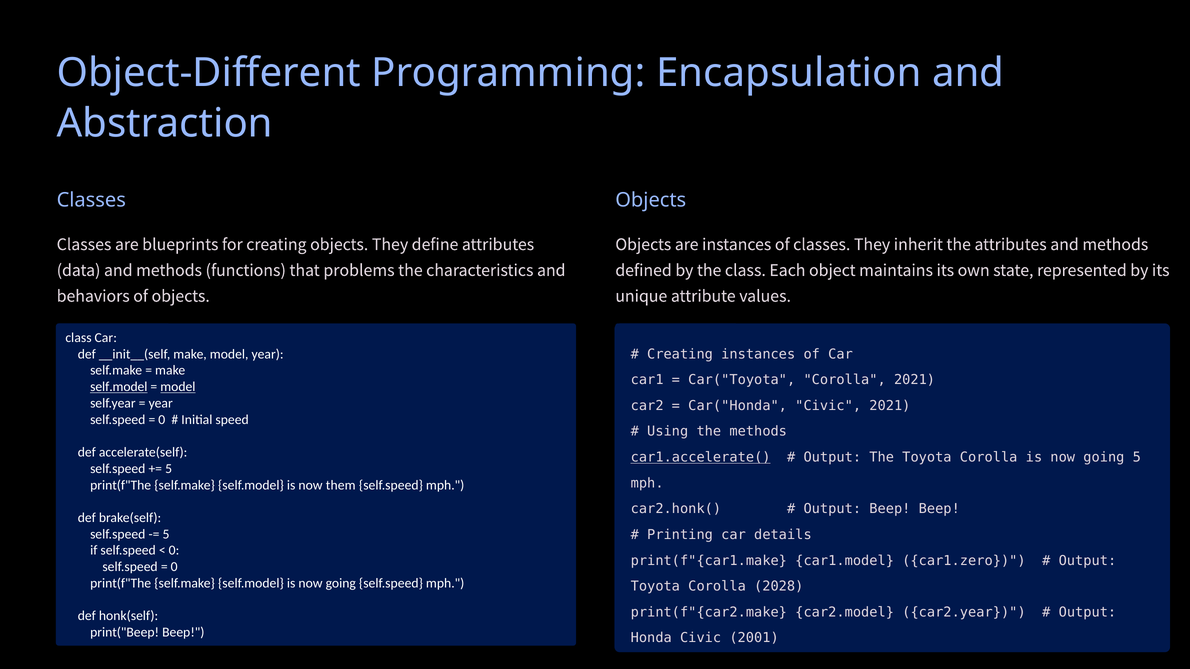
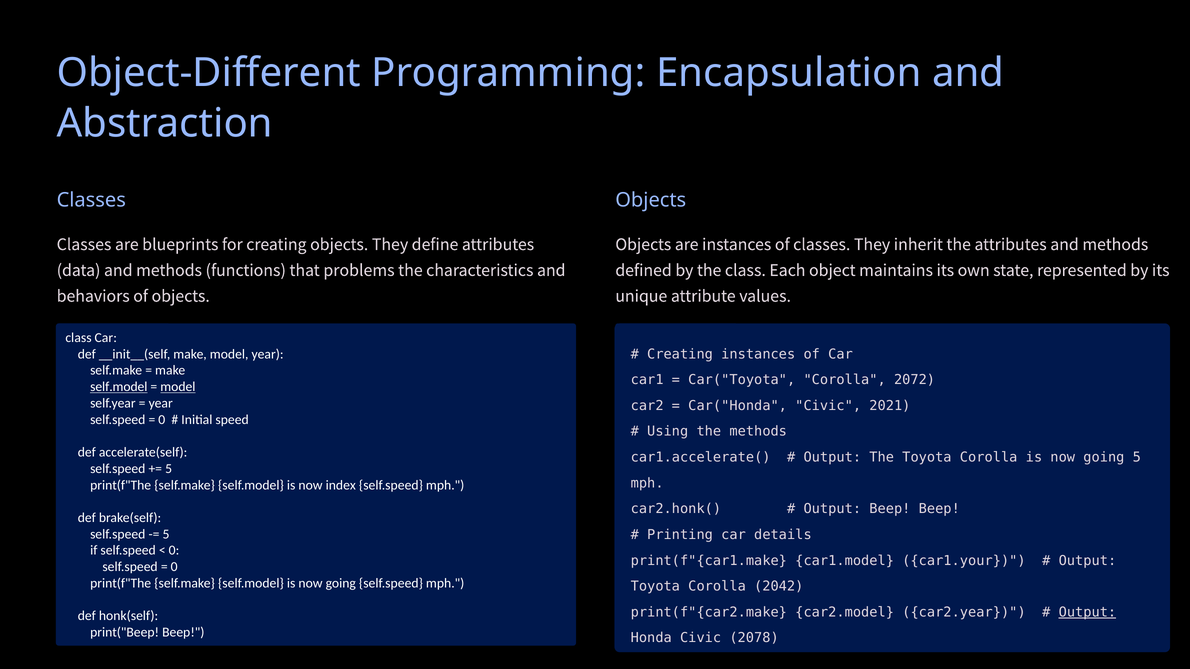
Corolla 2021: 2021 -> 2072 (915, 380)
car1.accelerate( underline: present -> none (701, 458)
them: them -> index (341, 485)
car1.zero: car1.zero -> car1.your (964, 561)
2028: 2028 -> 2042 (779, 587)
Output underline: none -> present (1087, 613)
2001: 2001 -> 2078 (754, 638)
